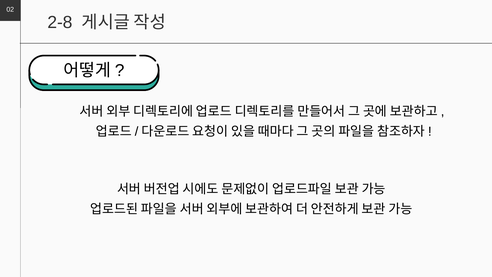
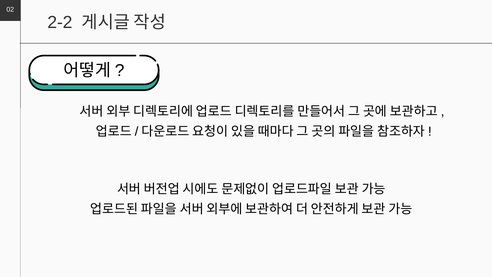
2-8: 2-8 -> 2-2 (60, 23)
